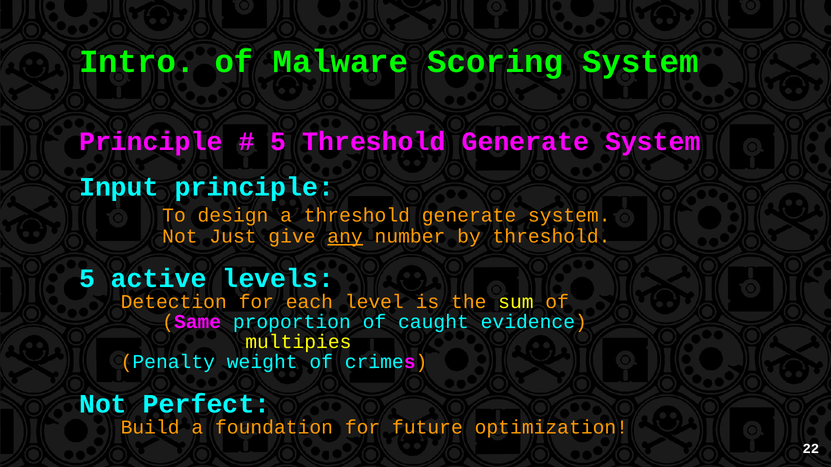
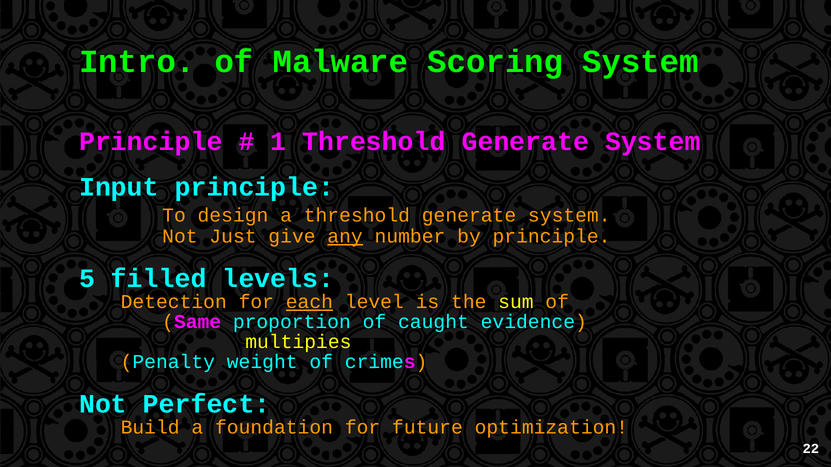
5: 5 -> 1 (278, 142)
by threshold: threshold -> principle (552, 237)
active: active -> filled (159, 279)
each underline: none -> present (309, 302)
